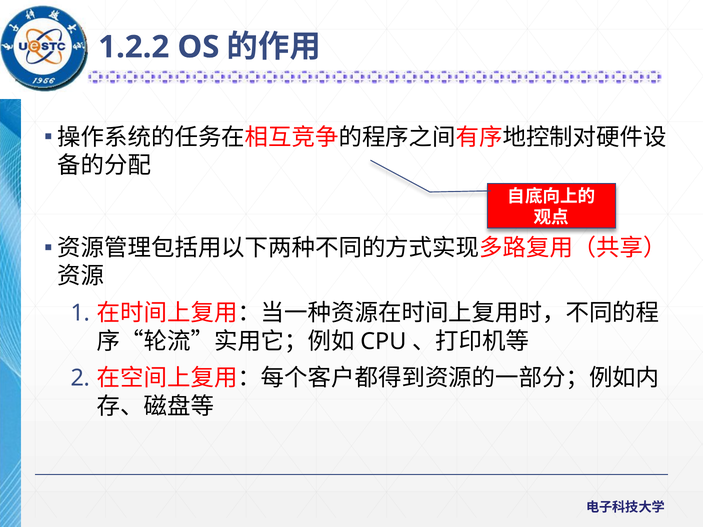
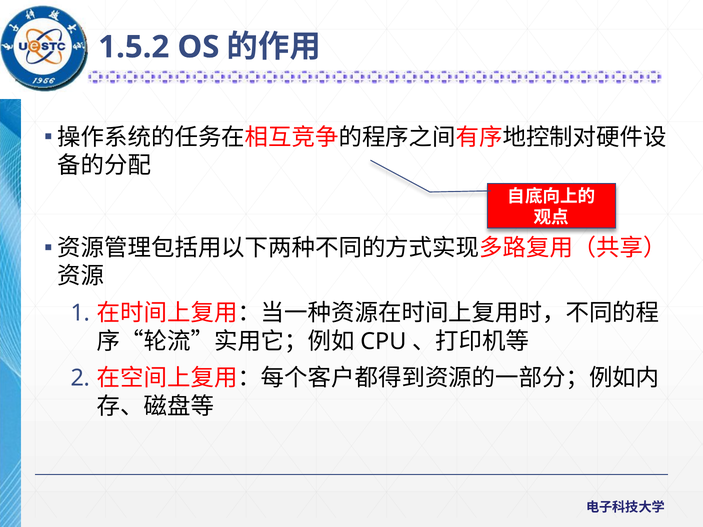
1.2.2: 1.2.2 -> 1.5.2 (134, 47)
